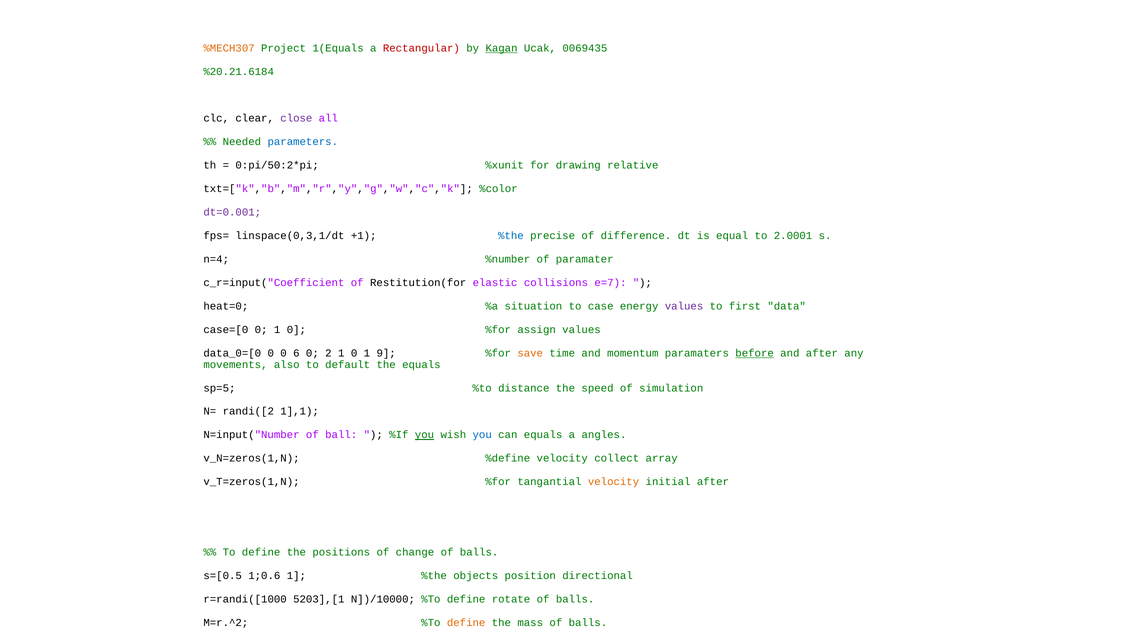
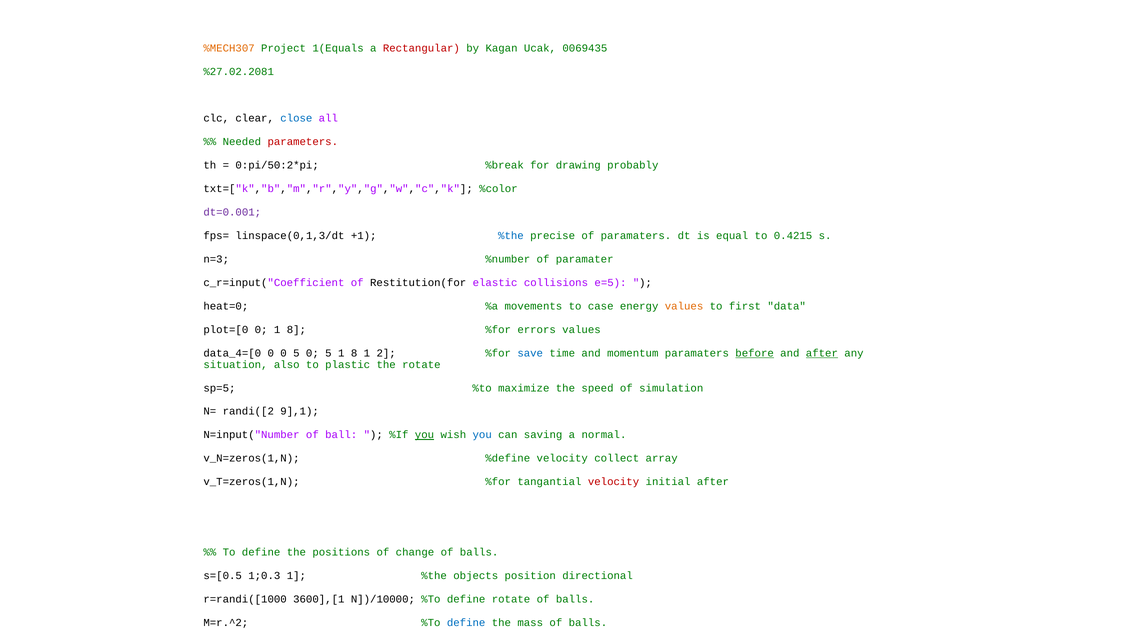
Kagan underline: present -> none (502, 48)
%20.21.6184: %20.21.6184 -> %27.02.2081 (239, 72)
close colour: purple -> blue (296, 118)
parameters colour: blue -> red (303, 142)
%xunit: %xunit -> %break (505, 165)
relative: relative -> probably (633, 165)
linspace(0,3,1/dt: linspace(0,3,1/dt -> linspace(0,1,3/dt (290, 236)
of difference: difference -> paramaters (636, 236)
2.0001: 2.0001 -> 0.4215 (793, 236)
n=4: n=4 -> n=3 (216, 259)
e=7: e=7 -> e=5 (611, 282)
situation: situation -> movements (533, 306)
values colour: purple -> orange (684, 306)
case=[0: case=[0 -> plot=[0 (226, 329)
0 1 0: 0 -> 8 (296, 329)
assign: assign -> errors (537, 329)
data_0=[0: data_0=[0 -> data_4=[0 (232, 353)
0 0 6: 6 -> 5 (296, 353)
2: 2 -> 5 (328, 353)
0: 0 -> 8 (354, 353)
9: 9 -> 2 (386, 353)
save colour: orange -> blue (530, 353)
after underline: none -> present (822, 353)
movements: movements -> situation (235, 364)
default: default -> plastic (348, 364)
the equals: equals -> rotate (421, 364)
distance: distance -> maximize (524, 388)
1],1: 1],1 -> 9],1 (300, 411)
can equals: equals -> saving (543, 435)
angles: angles -> normal (604, 435)
velocity colour: orange -> red (614, 482)
1;0.6: 1;0.6 -> 1;0.3 (264, 575)
5203],[1: 5203],[1 -> 3600],[1 (319, 599)
define colour: orange -> blue (466, 622)
